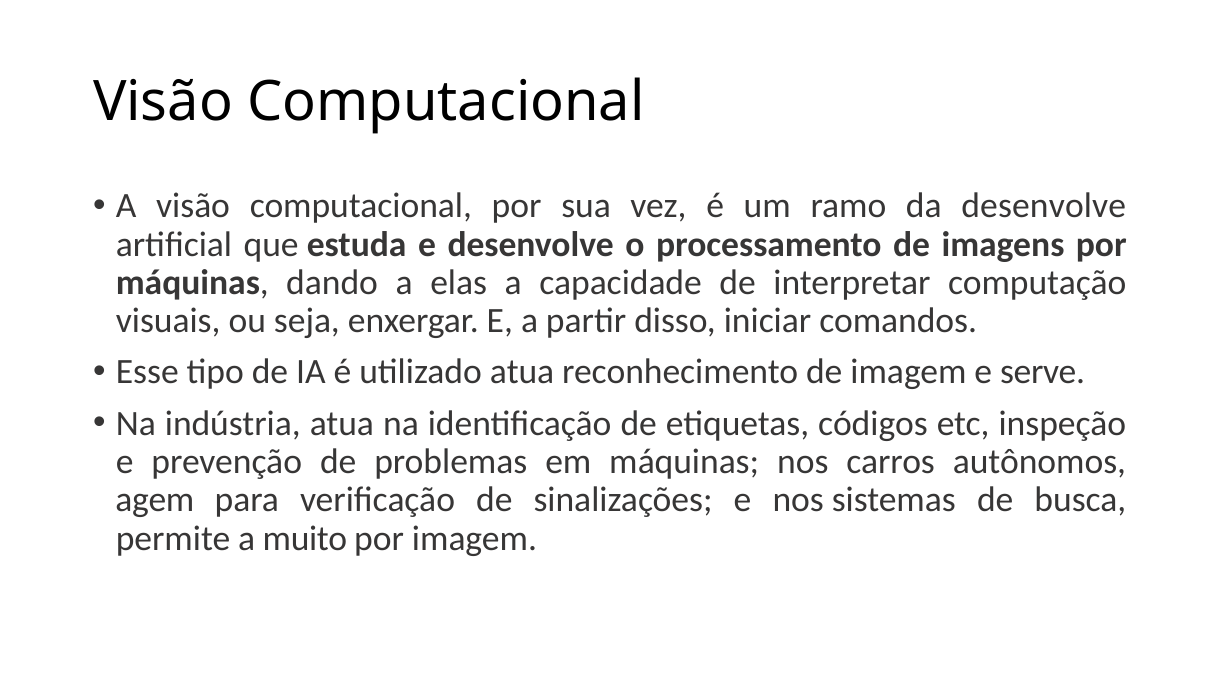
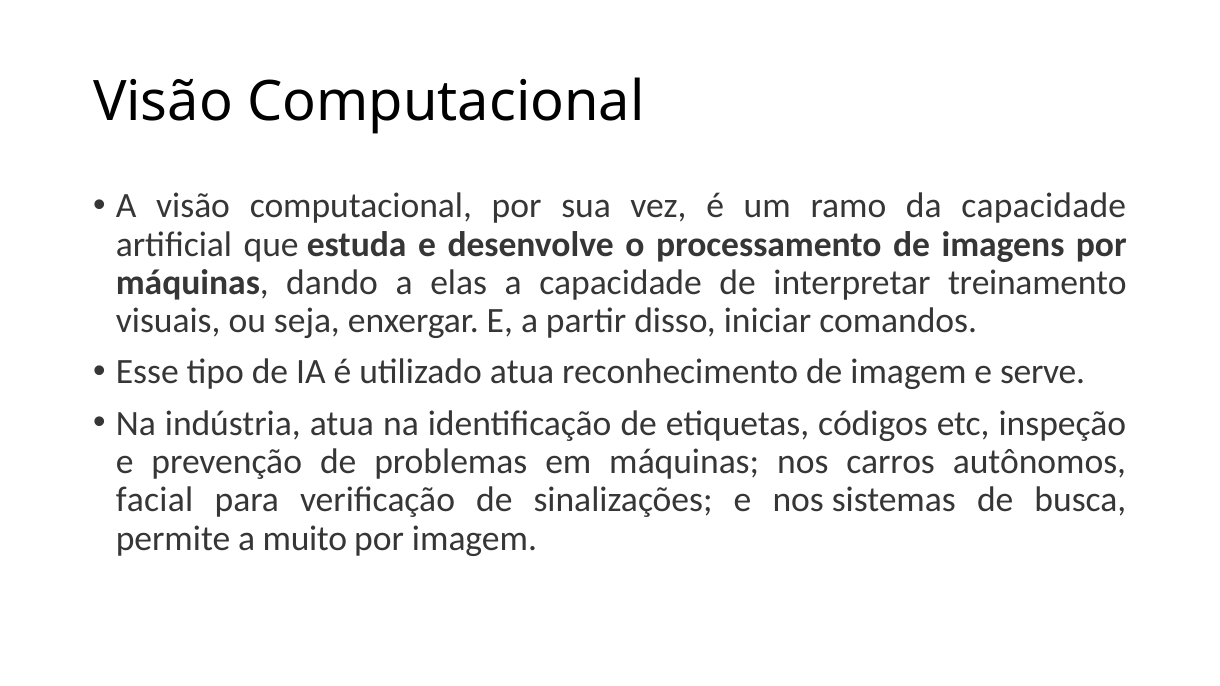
da desenvolve: desenvolve -> capacidade (1044, 206)
computação: computação -> treinamento (1037, 283)
agem: agem -> facial (155, 500)
